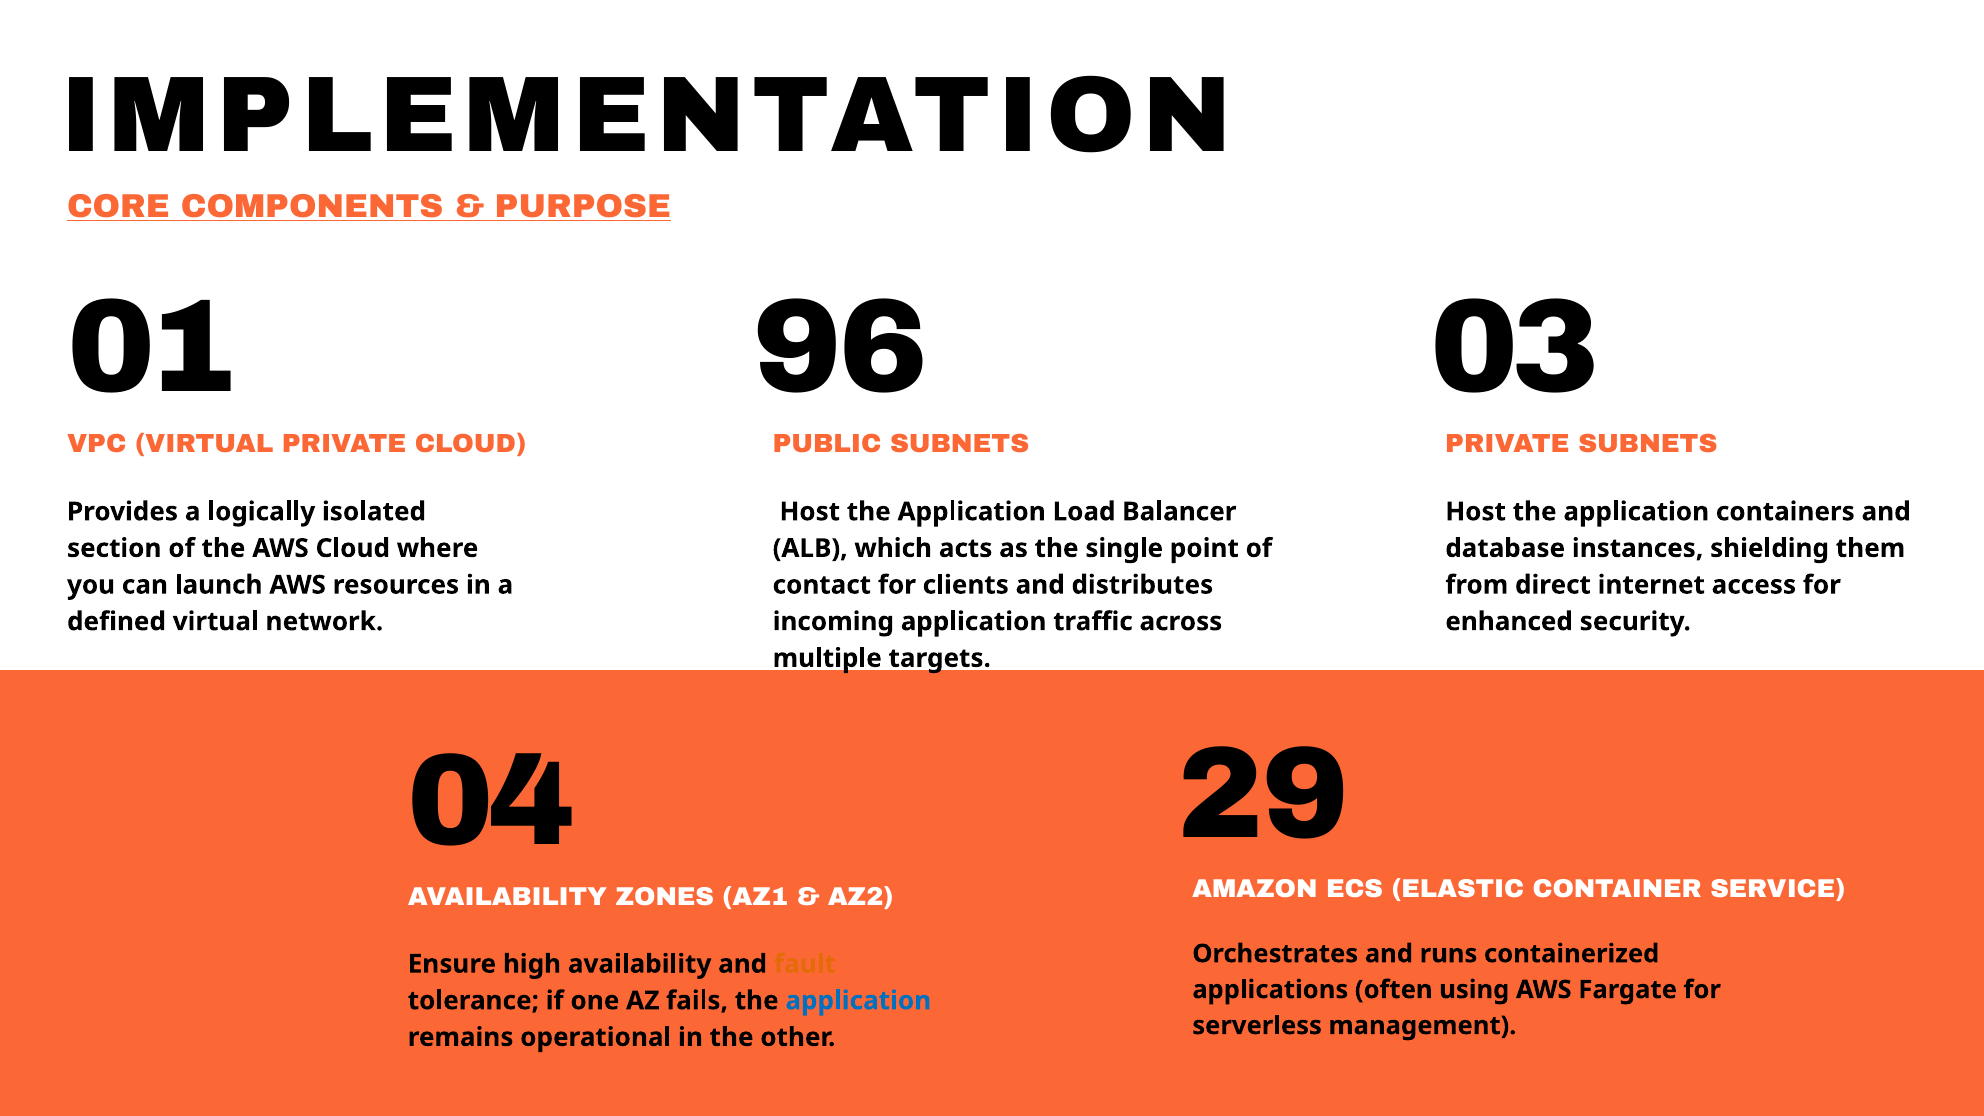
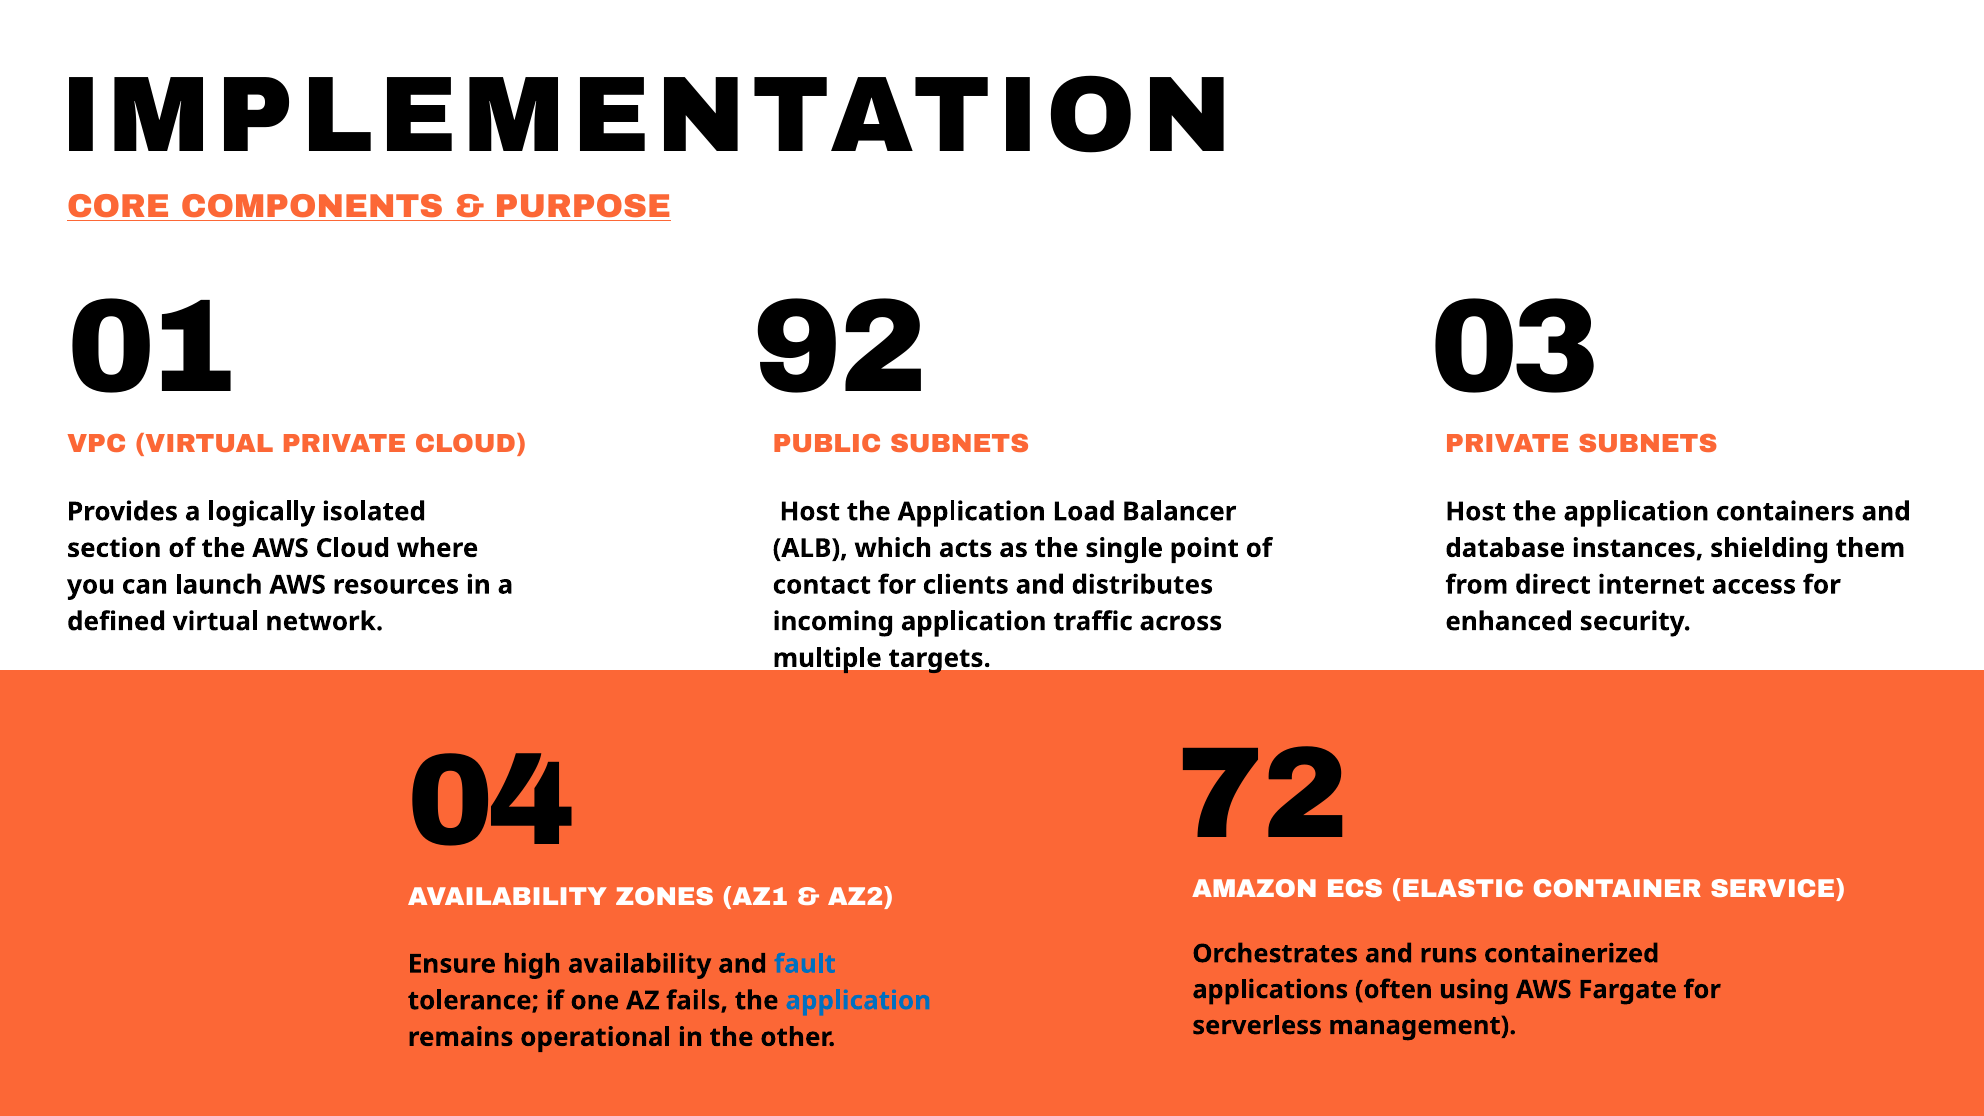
96: 96 -> 92 (841, 348)
29: 29 -> 72 (1263, 795)
fault colour: orange -> blue (805, 964)
